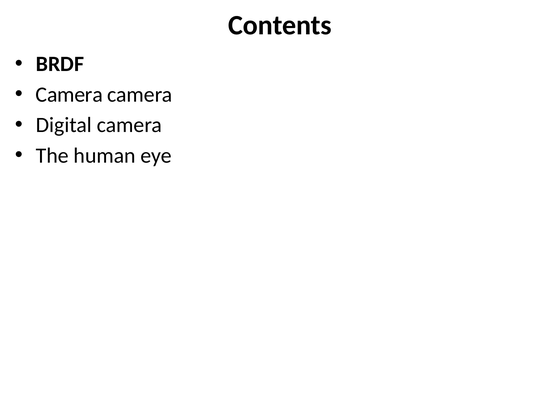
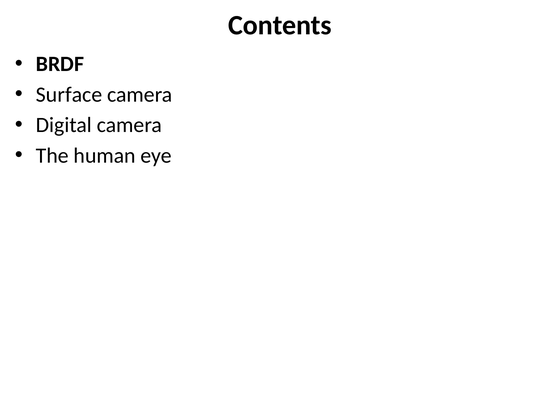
Camera: Camera -> Surface (69, 95)
